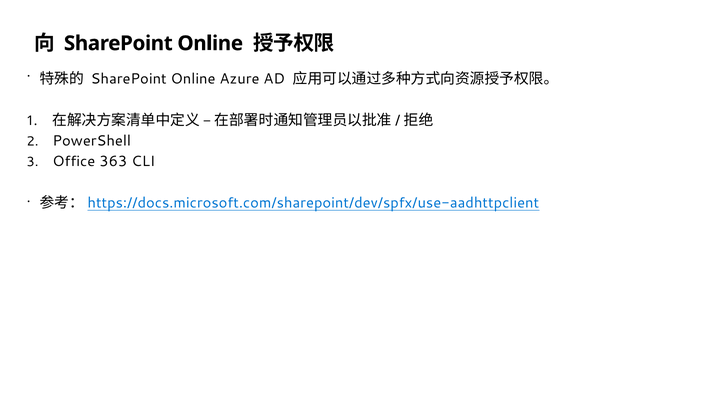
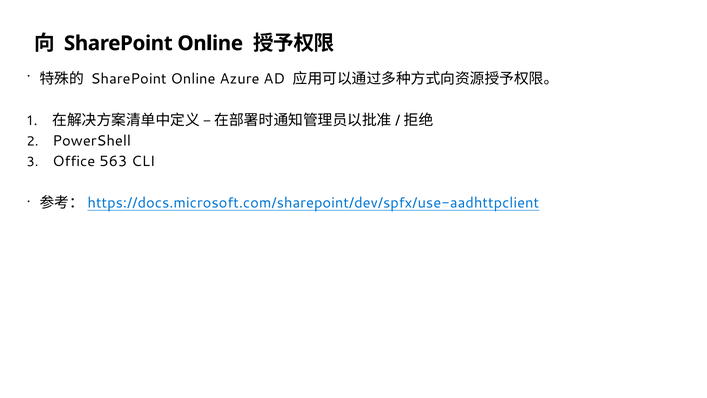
363: 363 -> 563 (113, 161)
